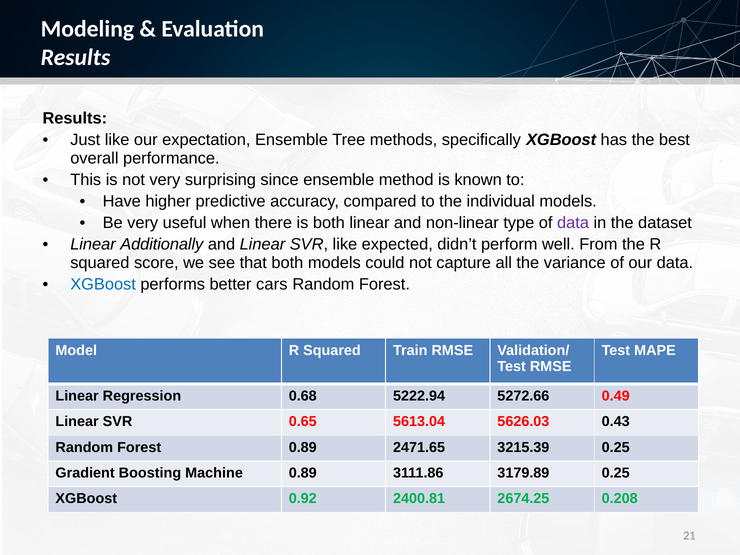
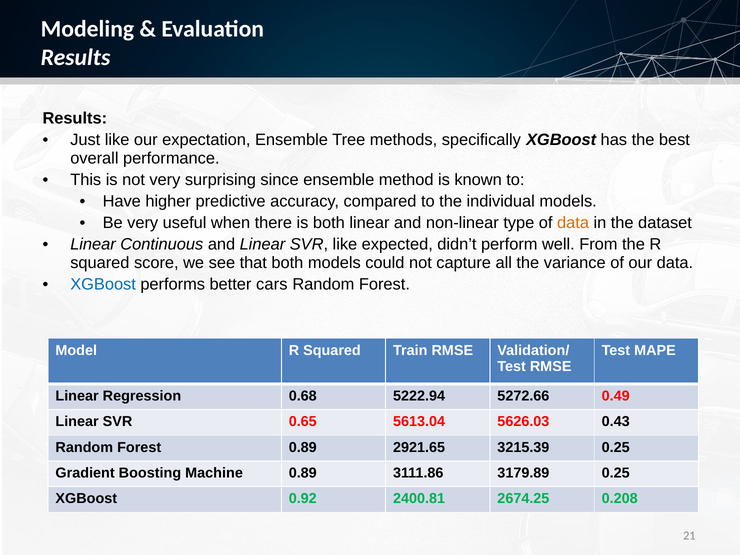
data colour: purple -> orange (573, 223)
Additionally: Additionally -> Continuous (162, 244)
2471.65: 2471.65 -> 2921.65 (419, 447)
